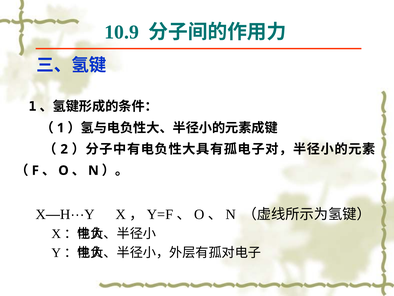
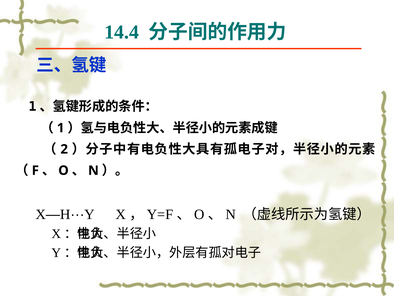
10.9: 10.9 -> 14.4 (122, 32)
